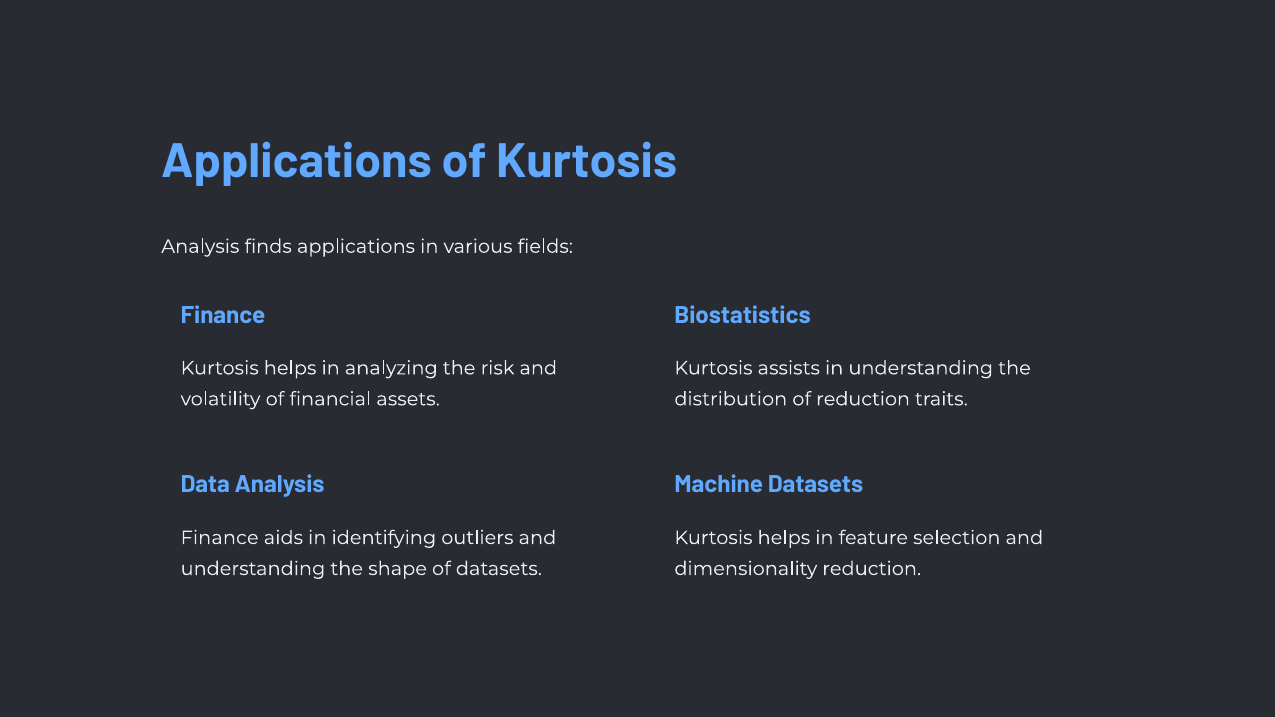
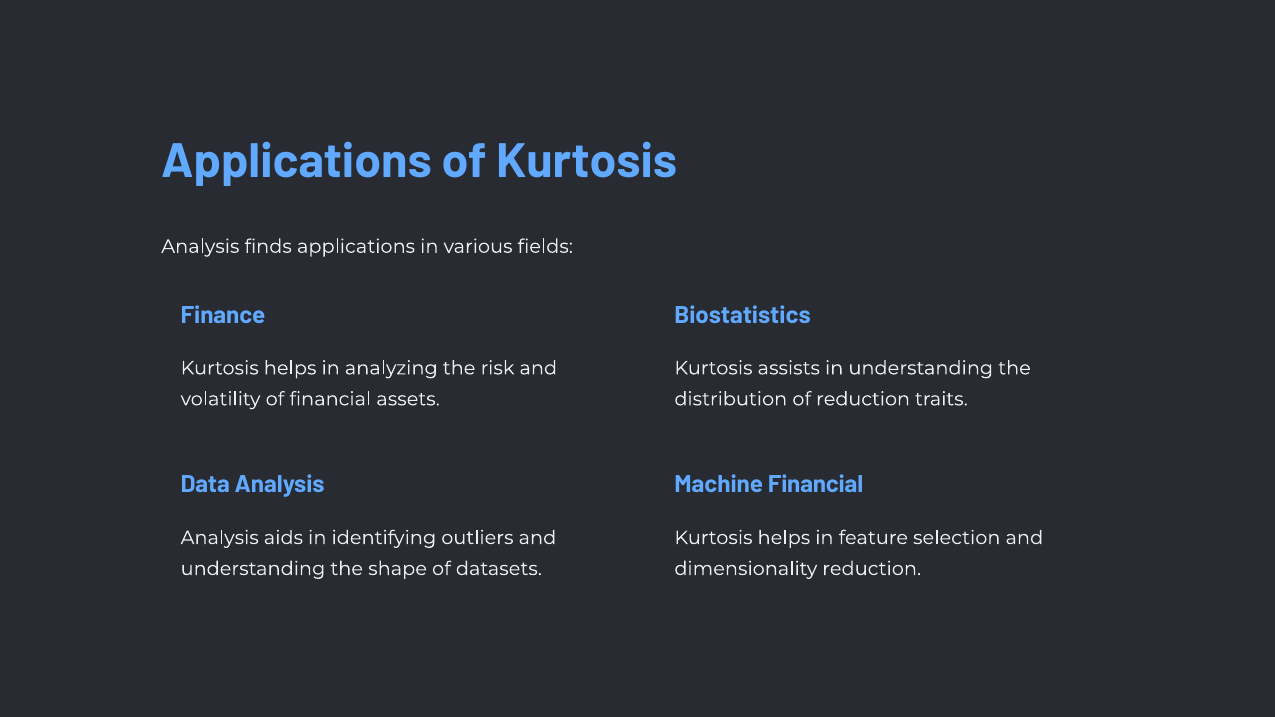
Machine Datasets: Datasets -> Financial (816, 485)
Finance: Finance -> Analysis (220, 538)
